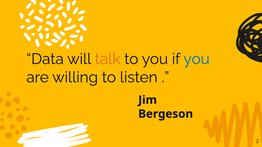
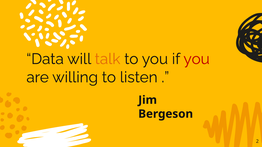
you colour: blue -> red (197, 59)
